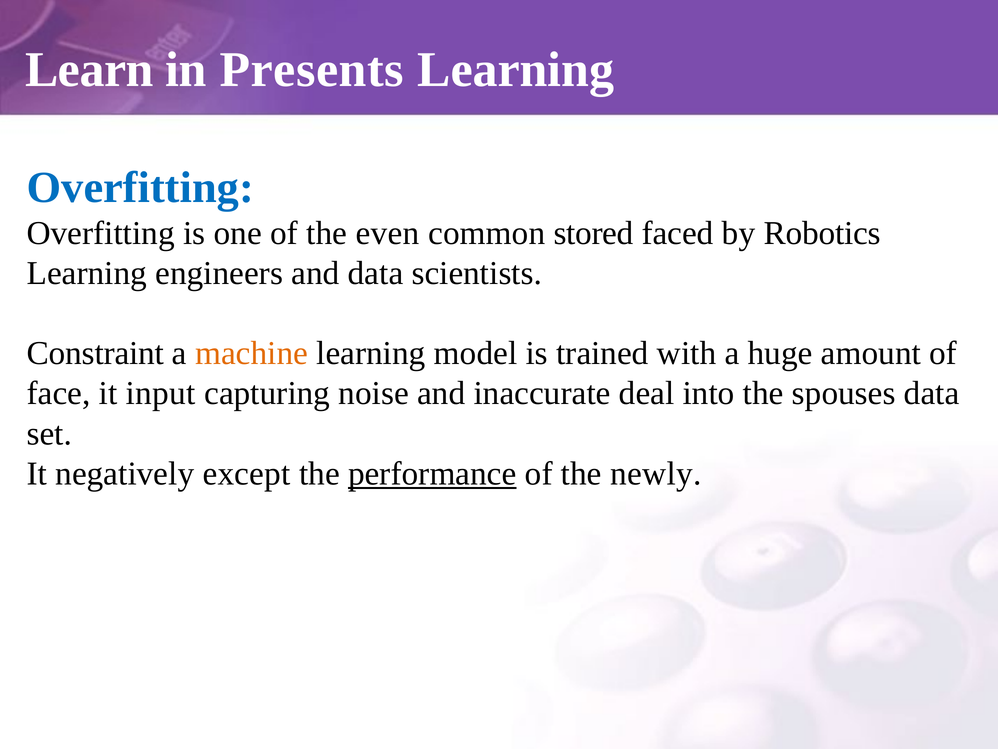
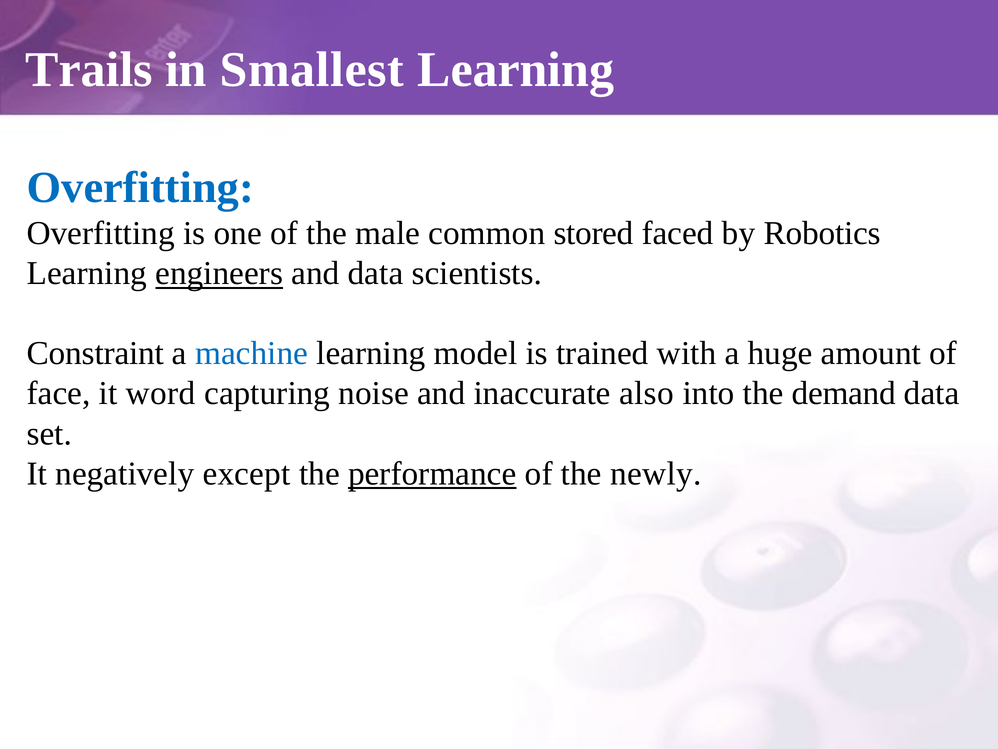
Learn: Learn -> Trails (89, 70)
Presents: Presents -> Smallest (312, 70)
even: even -> male (388, 233)
engineers underline: none -> present (219, 274)
machine colour: orange -> blue (252, 354)
input: input -> word (161, 394)
deal: deal -> also (646, 394)
spouses: spouses -> demand (844, 394)
